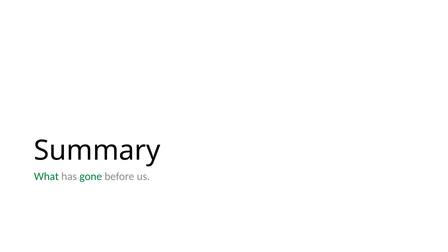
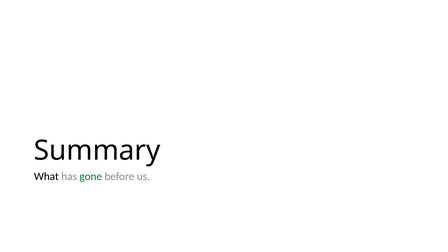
What colour: green -> black (46, 176)
